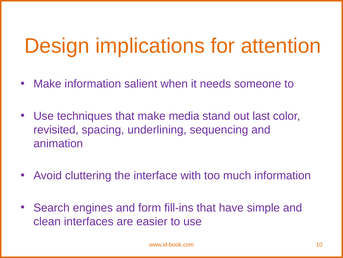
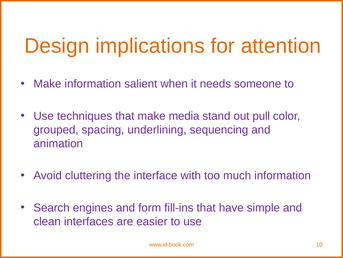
last: last -> pull (261, 116)
revisited: revisited -> grouped (56, 129)
